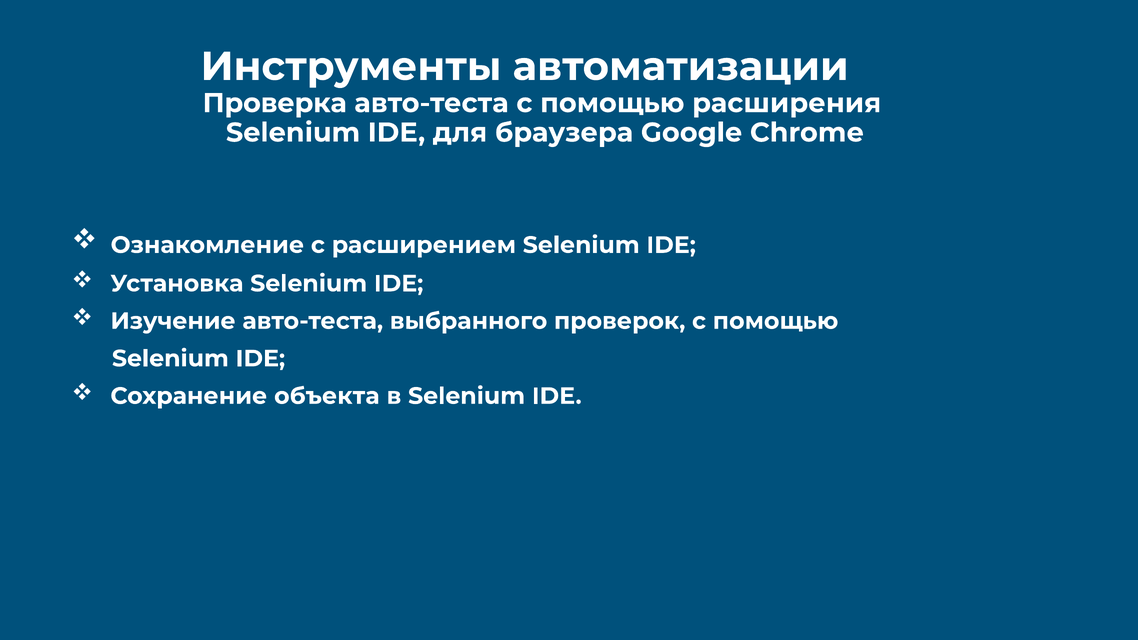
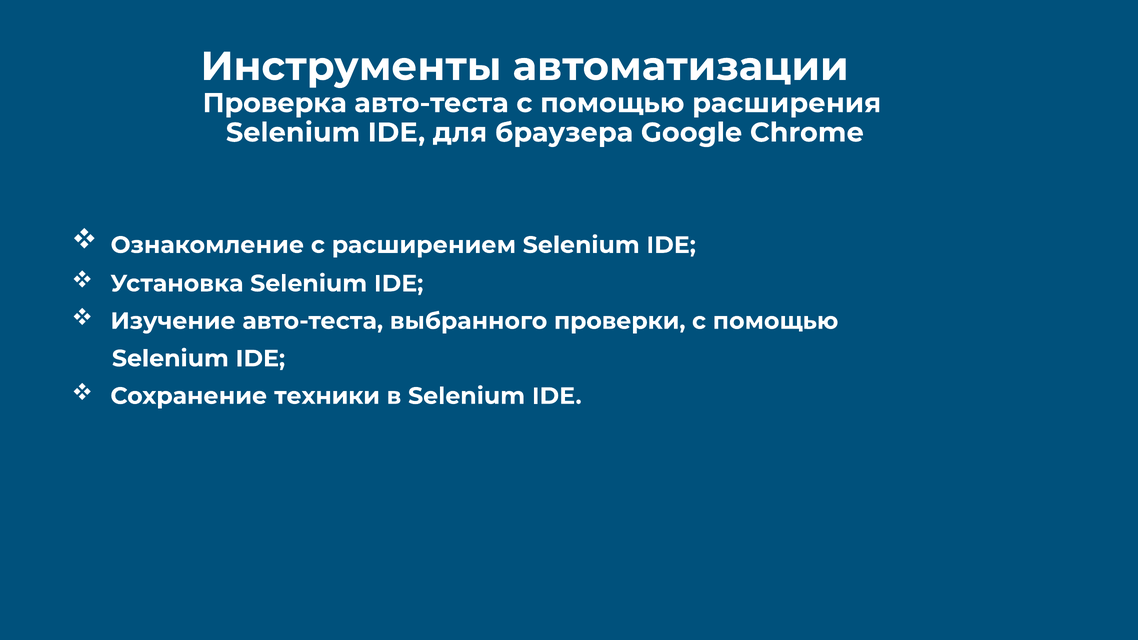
проверок: проверок -> проверки (620, 321)
объекта: объекта -> техники (327, 396)
